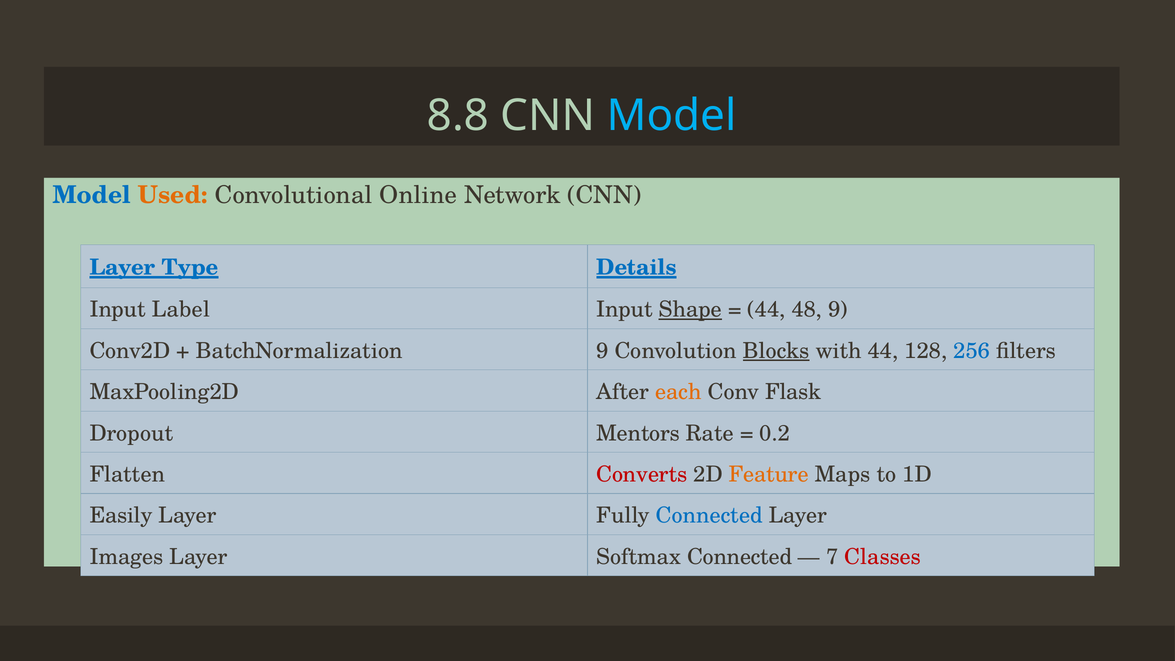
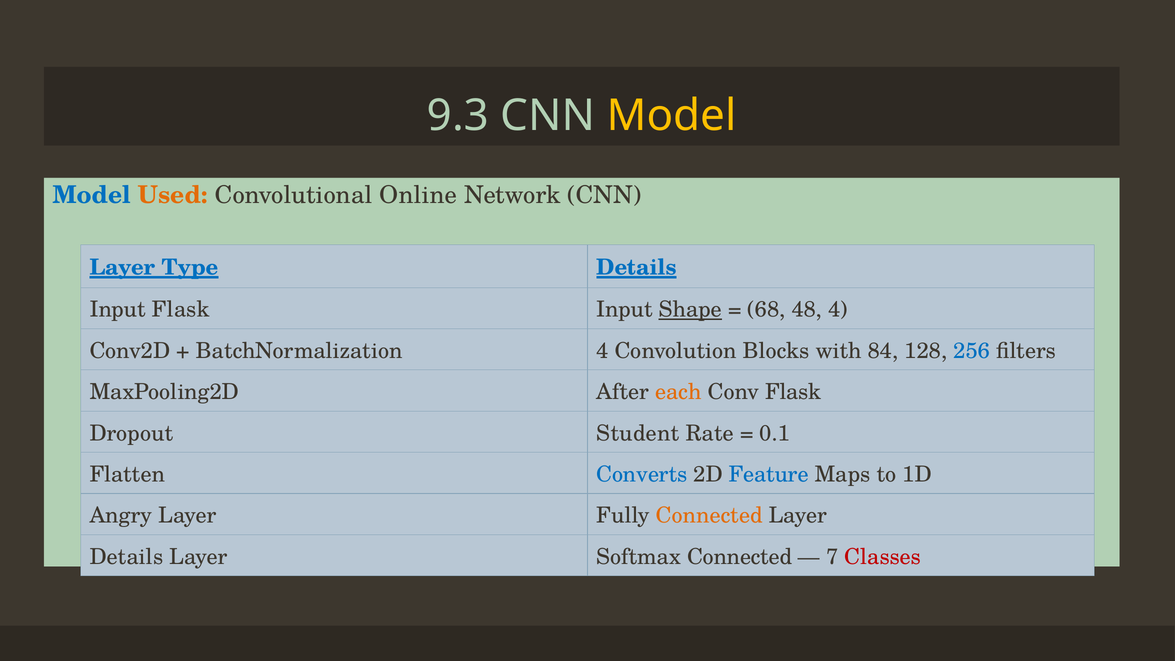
8.8: 8.8 -> 9.3 (458, 116)
Model colour: light blue -> yellow (672, 116)
Input Label: Label -> Flask (181, 310)
44: 44 -> 68 (766, 310)
48 9: 9 -> 4 (838, 310)
BatchNormalization 9: 9 -> 4 (602, 351)
Blocks underline: present -> none (776, 351)
with 44: 44 -> 84 (883, 351)
Mentors: Mentors -> Student (638, 433)
0.2: 0.2 -> 0.1 (775, 433)
Converts colour: red -> blue (642, 474)
Feature colour: orange -> blue (769, 474)
Easily: Easily -> Angry (121, 516)
Connected colour: blue -> orange (709, 516)
Images: Images -> Details (126, 557)
